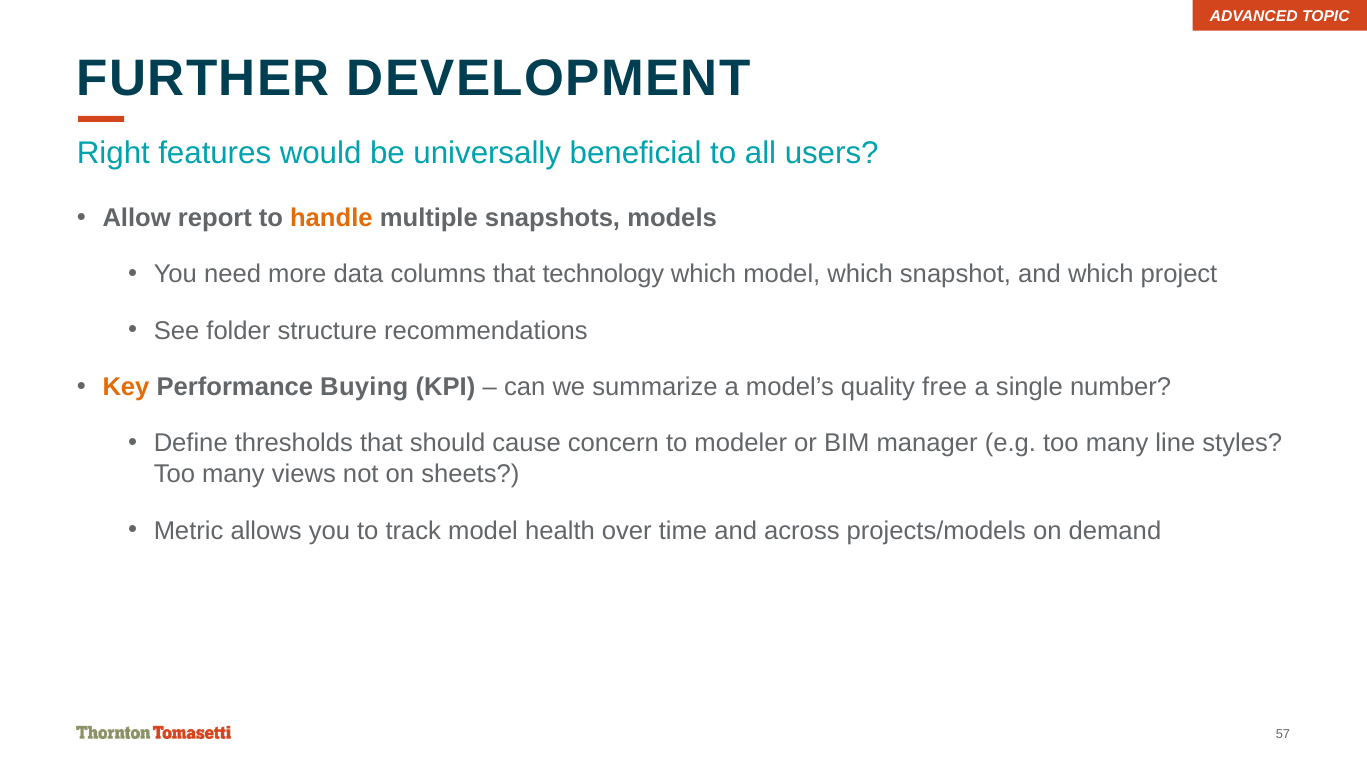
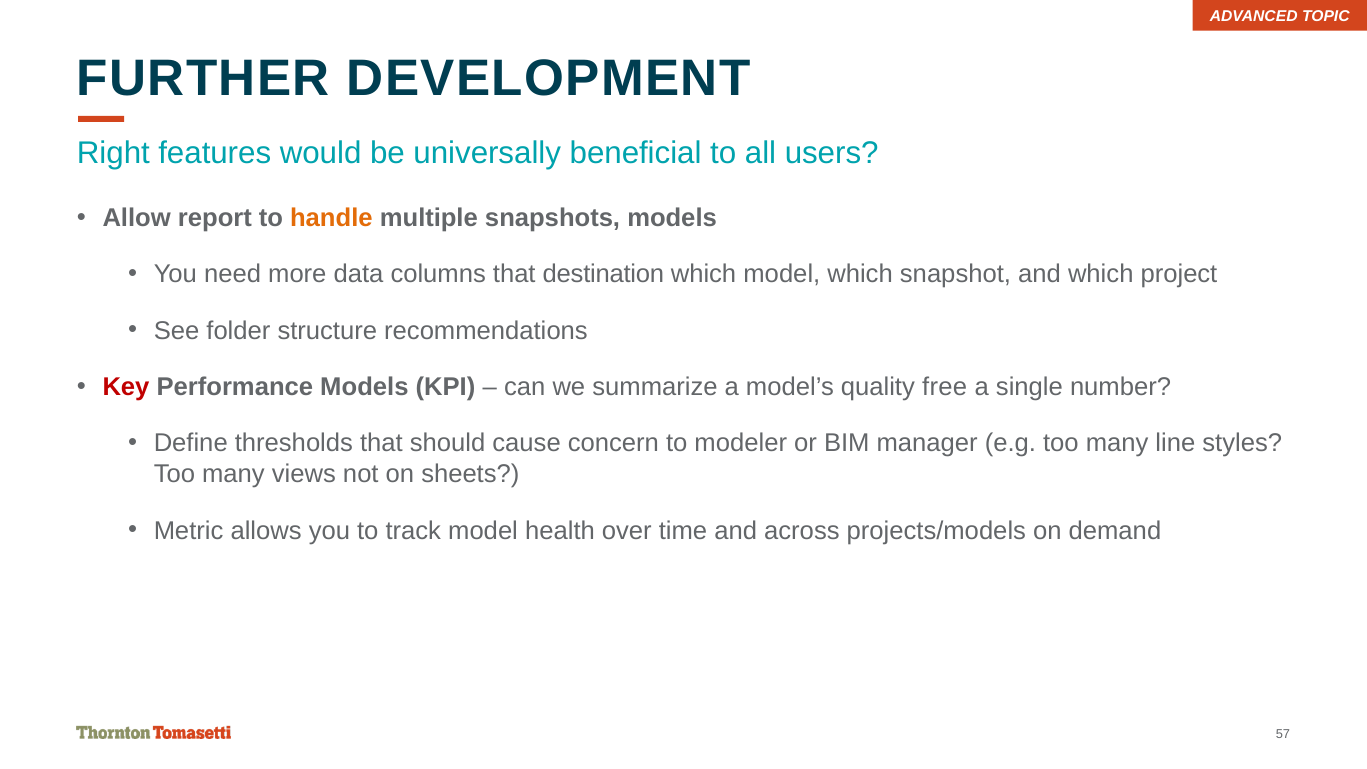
technology: technology -> destination (603, 274)
Key colour: orange -> red (126, 387)
Performance Buying: Buying -> Models (364, 387)
